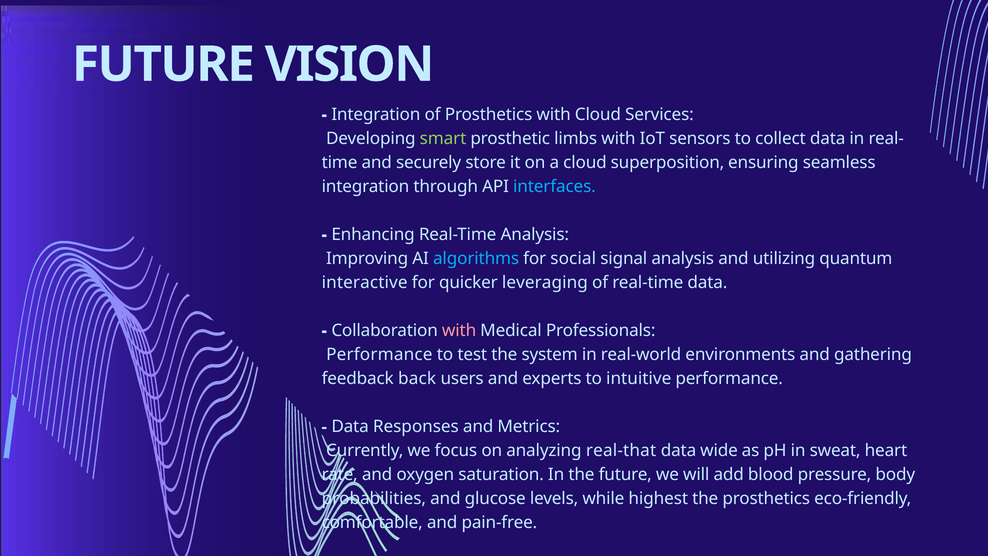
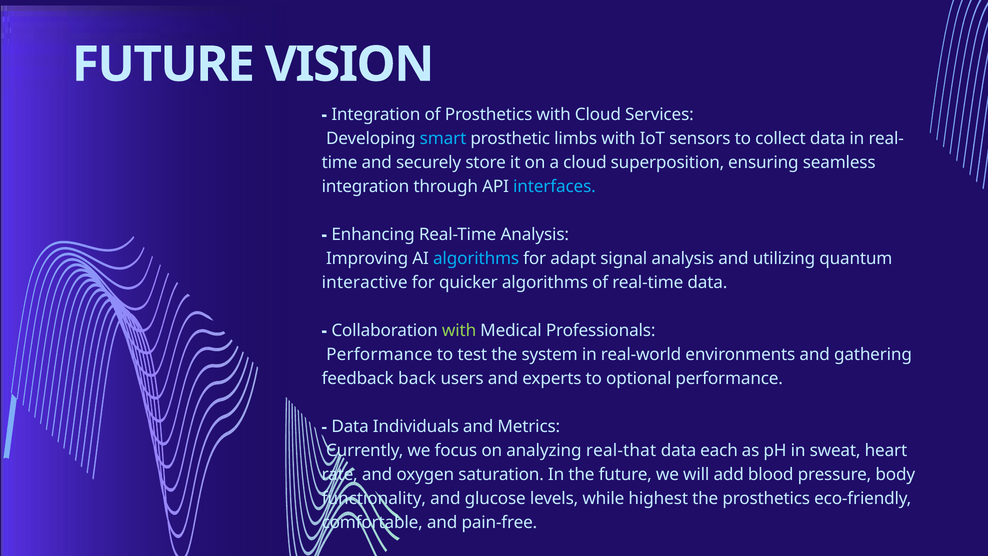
smart colour: light green -> light blue (443, 139)
social: social -> adapt (573, 259)
quicker leveraging: leveraging -> algorithms (545, 283)
with colour: pink -> light green (459, 331)
intuitive: intuitive -> optional (639, 379)
Responses: Responses -> Individuals (416, 427)
wide: wide -> each (719, 451)
probabilities: probabilities -> functionality (374, 499)
